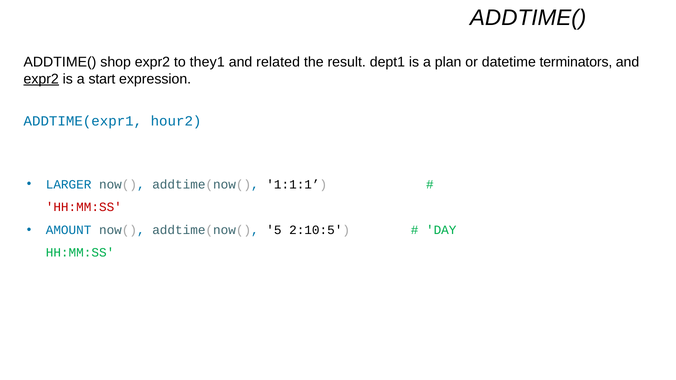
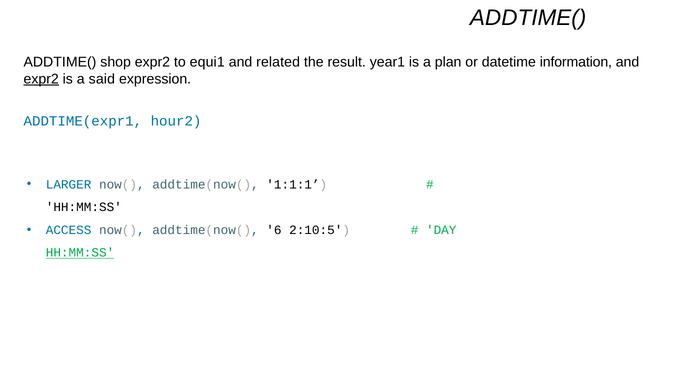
they1: they1 -> equi1 (207, 62)
dept1: dept1 -> year1 (387, 62)
terminators: terminators -> information (576, 62)
start: start -> said (102, 79)
HH:MM:SS colour: red -> black (84, 207)
AMOUNT: AMOUNT -> ACCESS (69, 230)
5: 5 -> 6 (274, 230)
HH:MM:SS underline: none -> present (80, 253)
